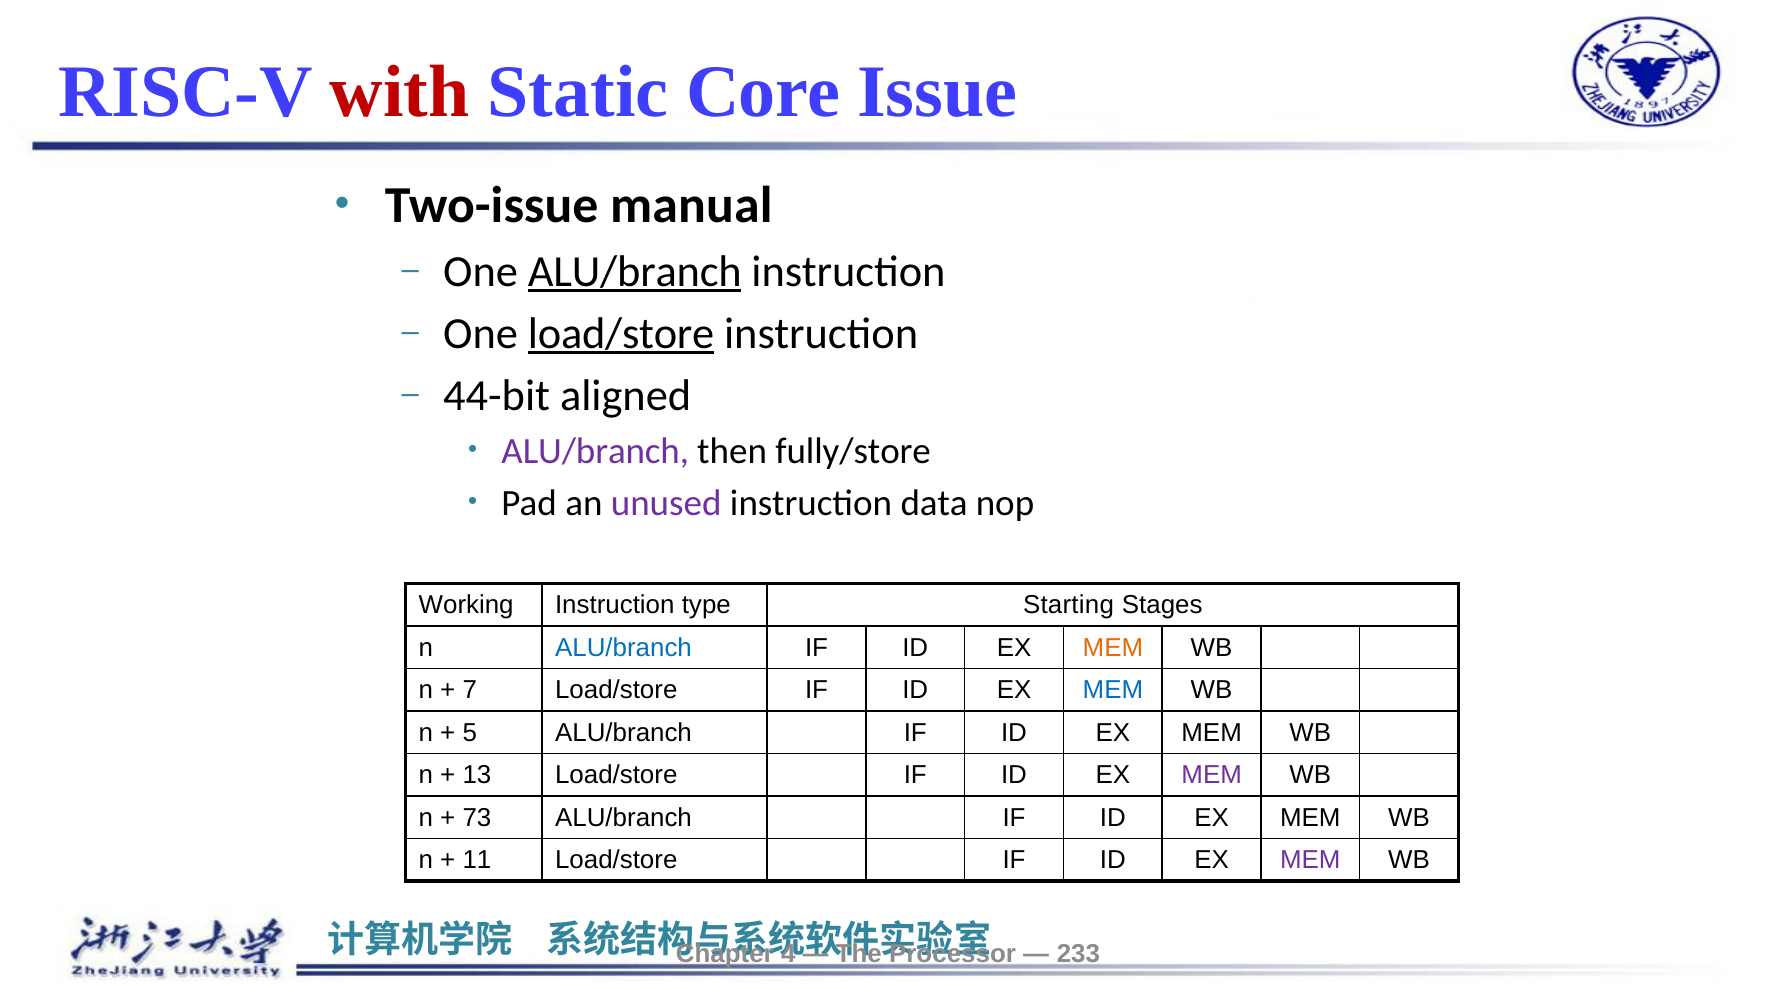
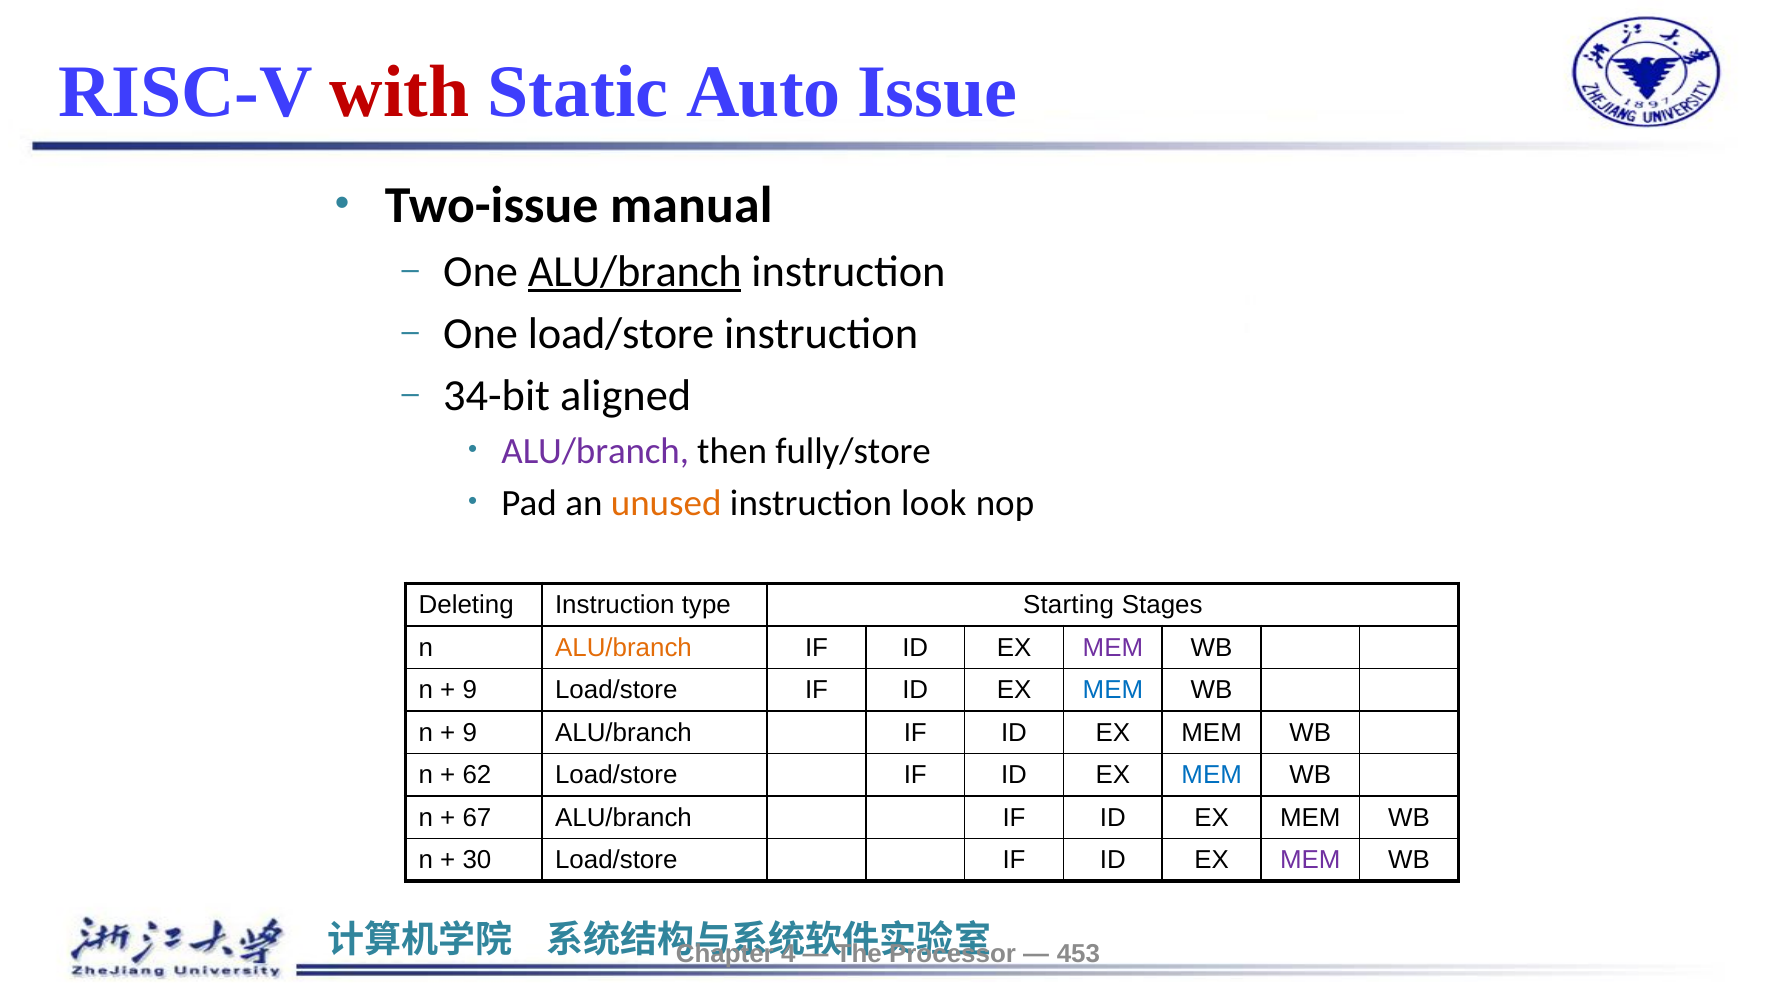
Core: Core -> Auto (763, 92)
load/store underline: present -> none (621, 334)
44-bit: 44-bit -> 34-bit (497, 396)
unused colour: purple -> orange (666, 503)
data: data -> look (934, 503)
Working: Working -> Deleting (466, 605)
ALU/branch colour: blue -> orange (623, 648)
MEM colour: orange -> purple (1113, 648)
7: 7 -> 9 (470, 690)
5: 5 -> 9 (470, 733)
13: 13 -> 62 (477, 775)
MEM colour: purple -> blue (1212, 775)
73: 73 -> 67 (477, 817)
11: 11 -> 30 (477, 860)
233: 233 -> 453 (1078, 954)
